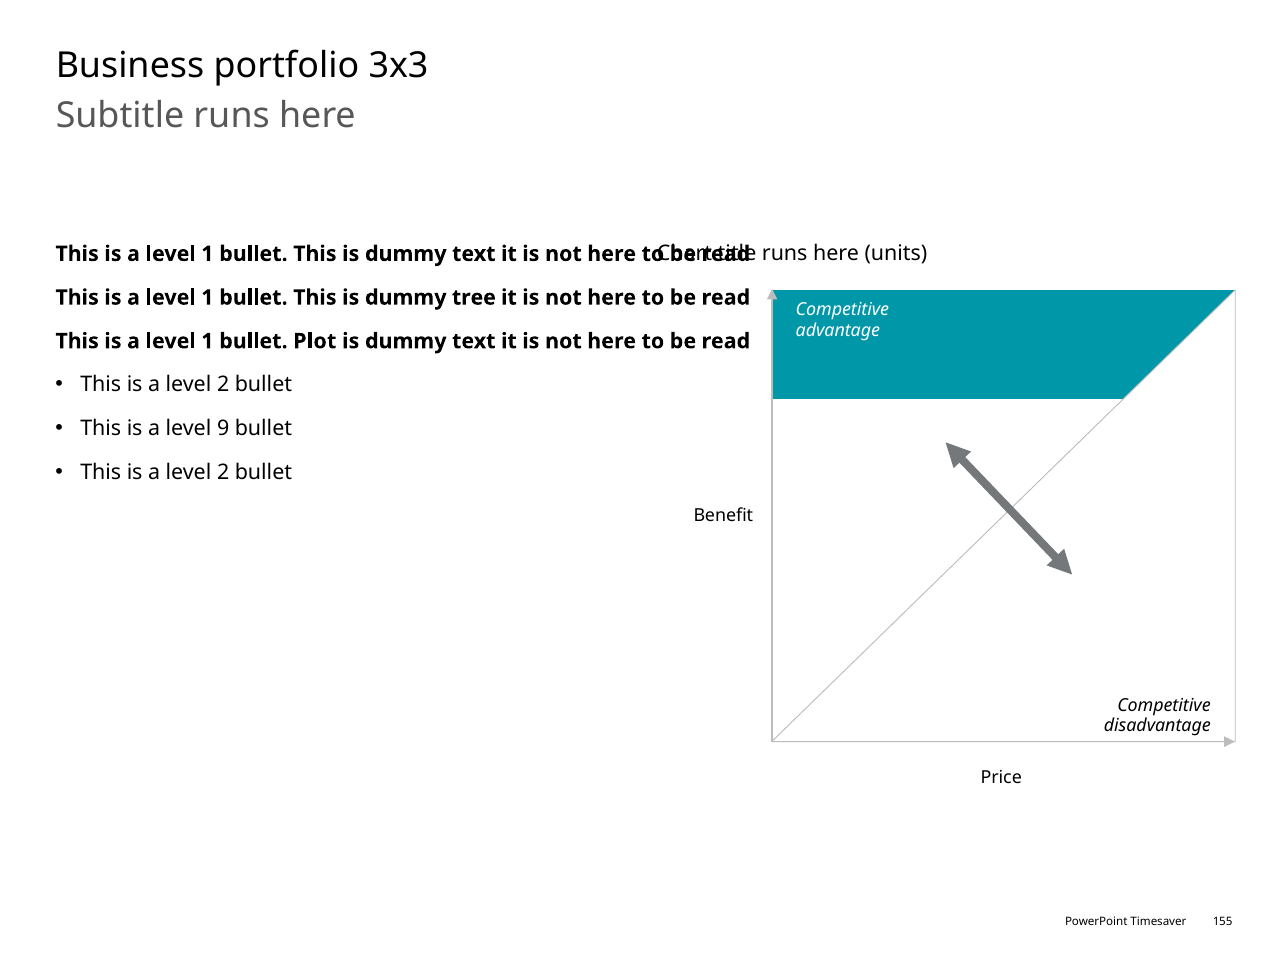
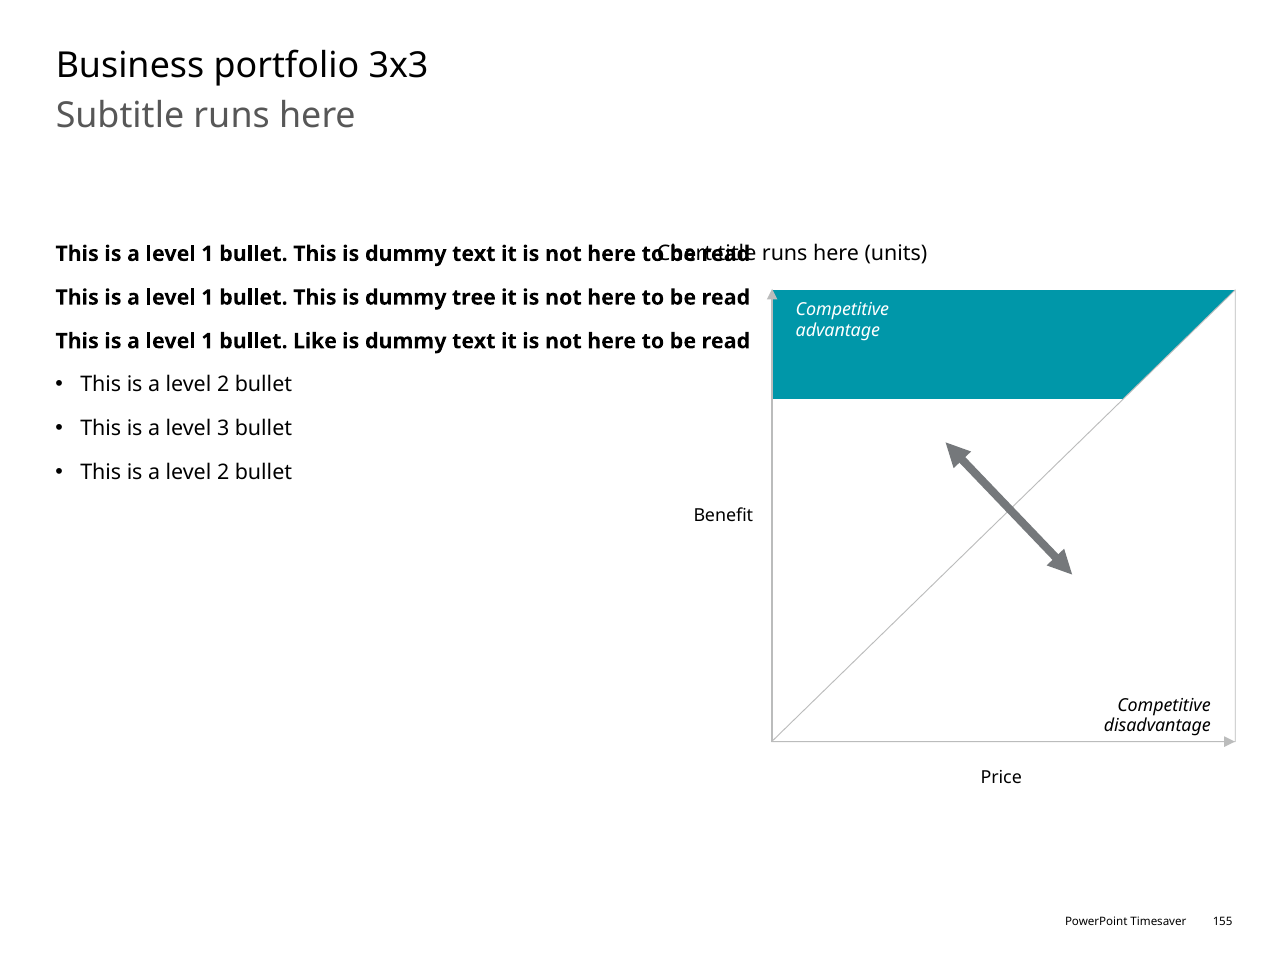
Plot: Plot -> Like (315, 341)
9: 9 -> 3 (223, 429)
